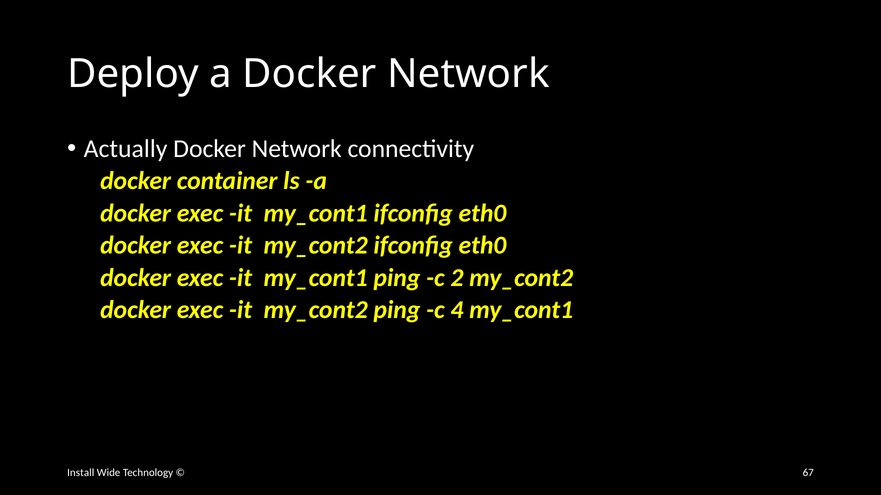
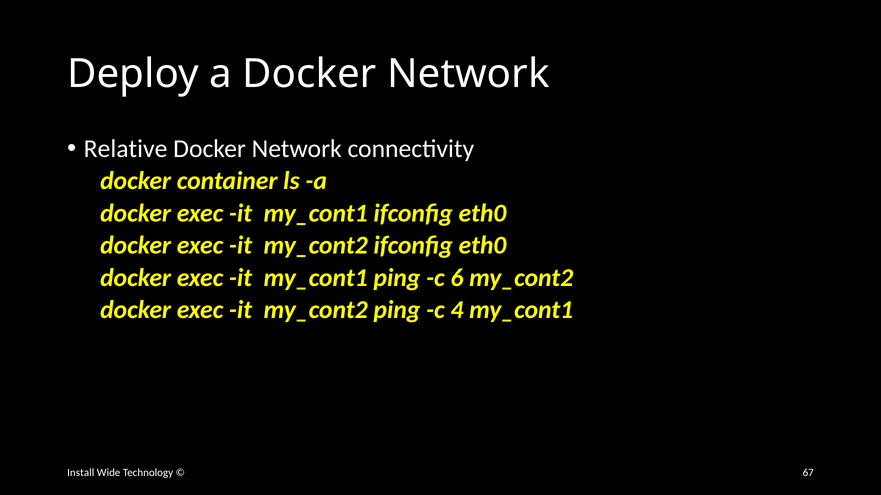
Actually: Actually -> Relative (126, 149)
2: 2 -> 6 (457, 278)
